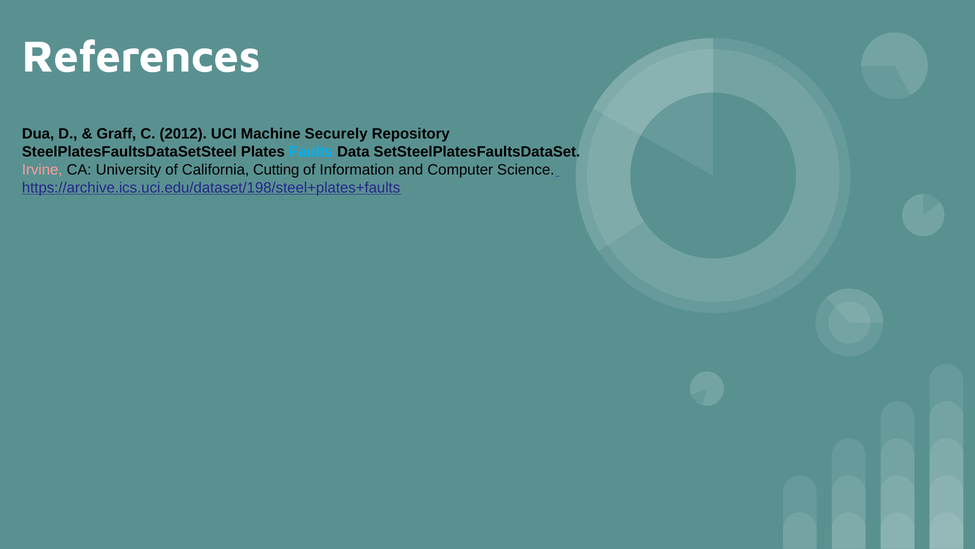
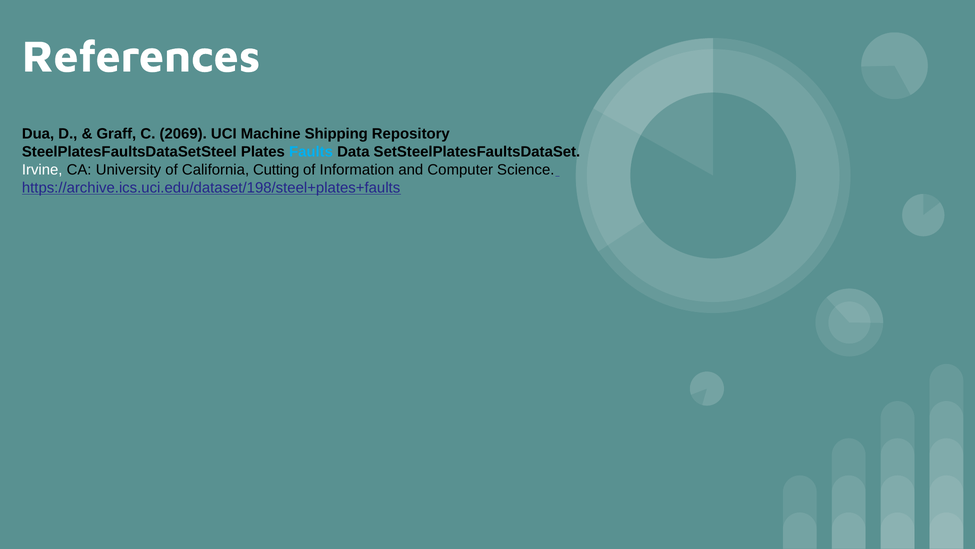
2012: 2012 -> 2069 (183, 134)
Securely: Securely -> Shipping (336, 134)
Irvine colour: pink -> white (42, 170)
